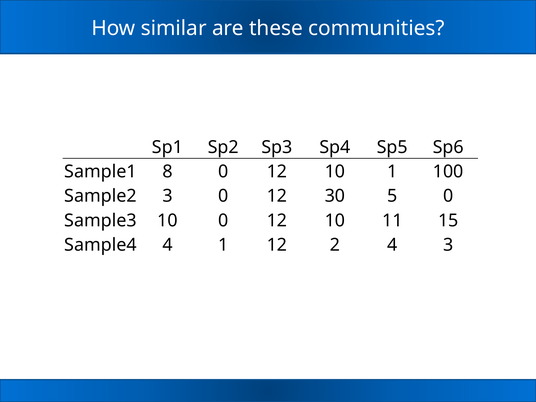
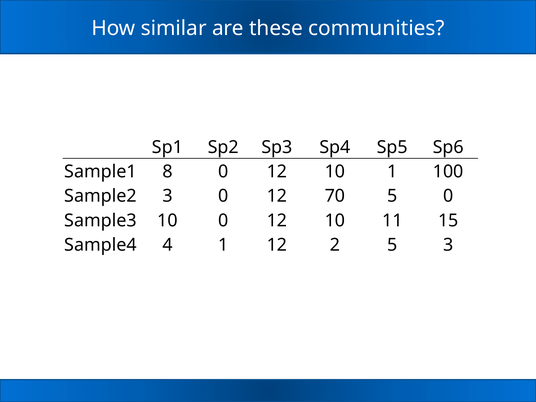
30: 30 -> 70 (335, 196)
2 4: 4 -> 5 (392, 245)
